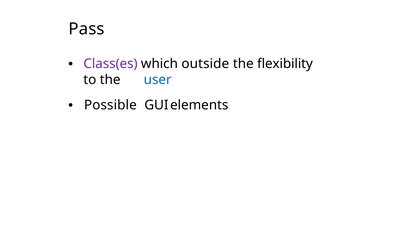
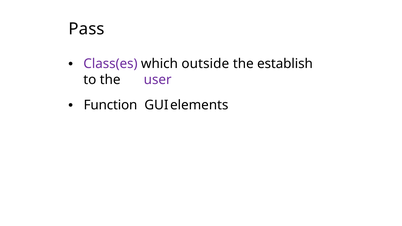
flexibility: flexibility -> establish (285, 64)
user colour: blue -> purple (158, 80)
Possible: Possible -> Function (111, 105)
